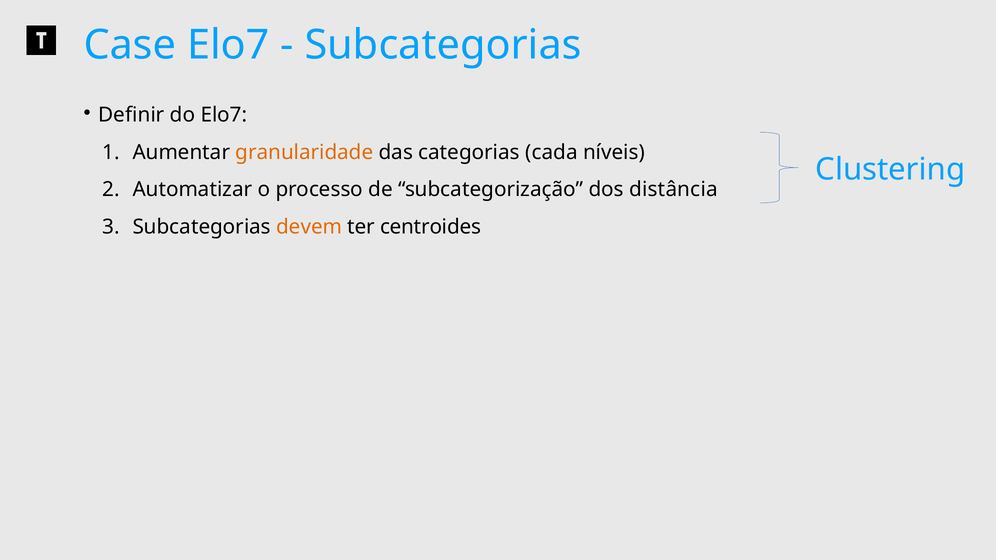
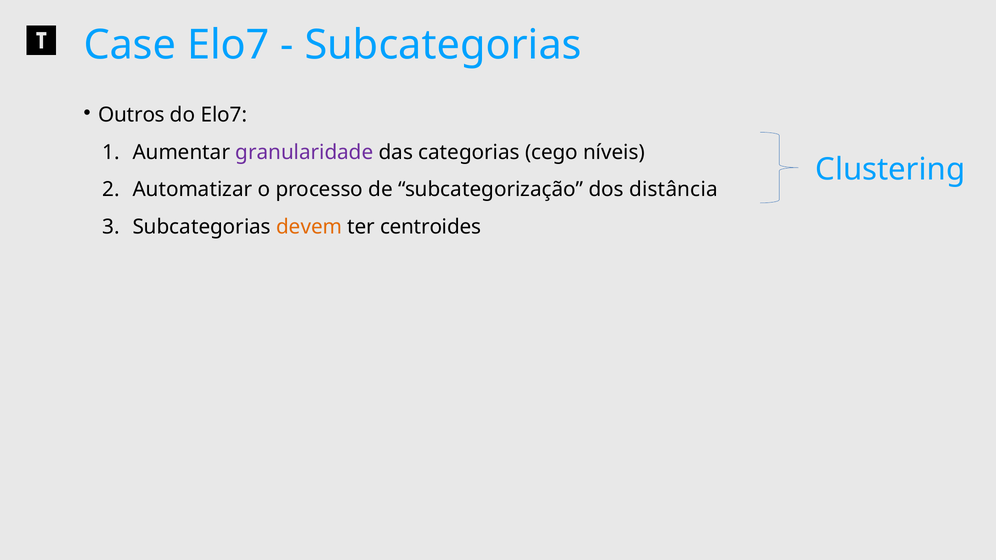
Definir: Definir -> Outros (132, 115)
granularidade colour: orange -> purple (304, 152)
cada: cada -> cego (552, 152)
